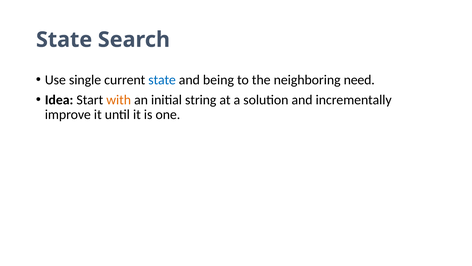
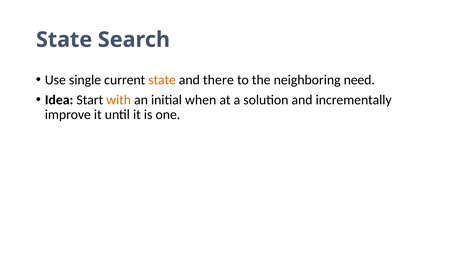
state colour: blue -> orange (162, 80)
being: being -> there (218, 80)
string: string -> when (201, 100)
